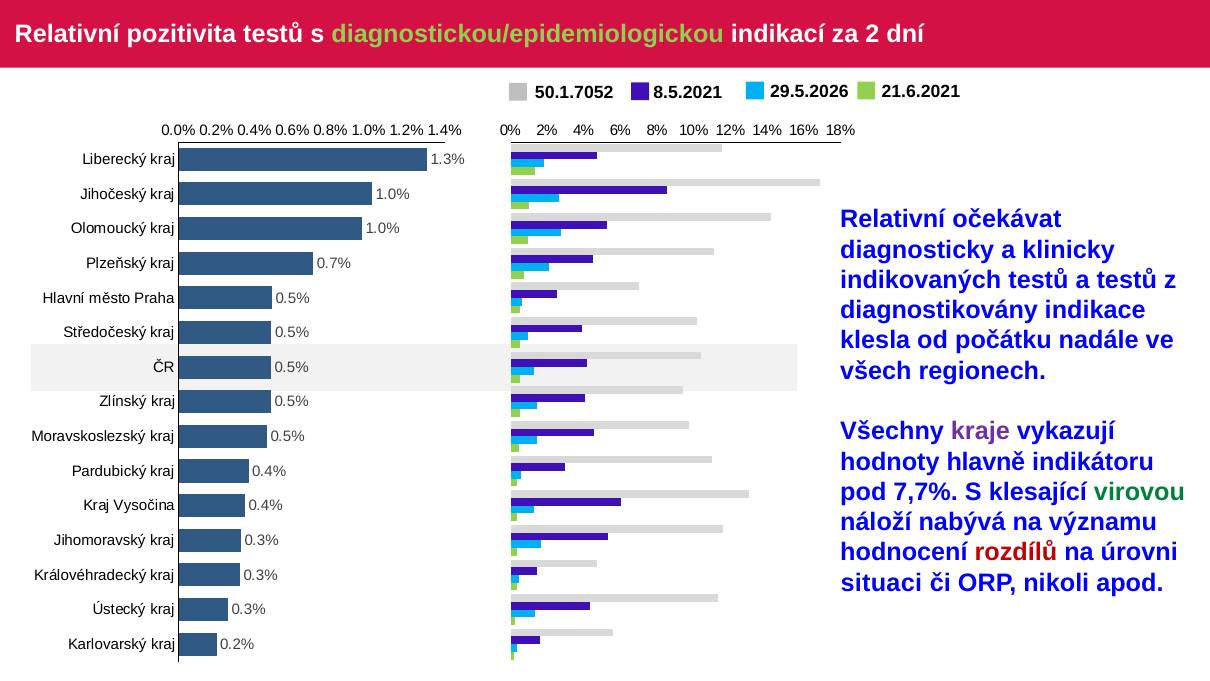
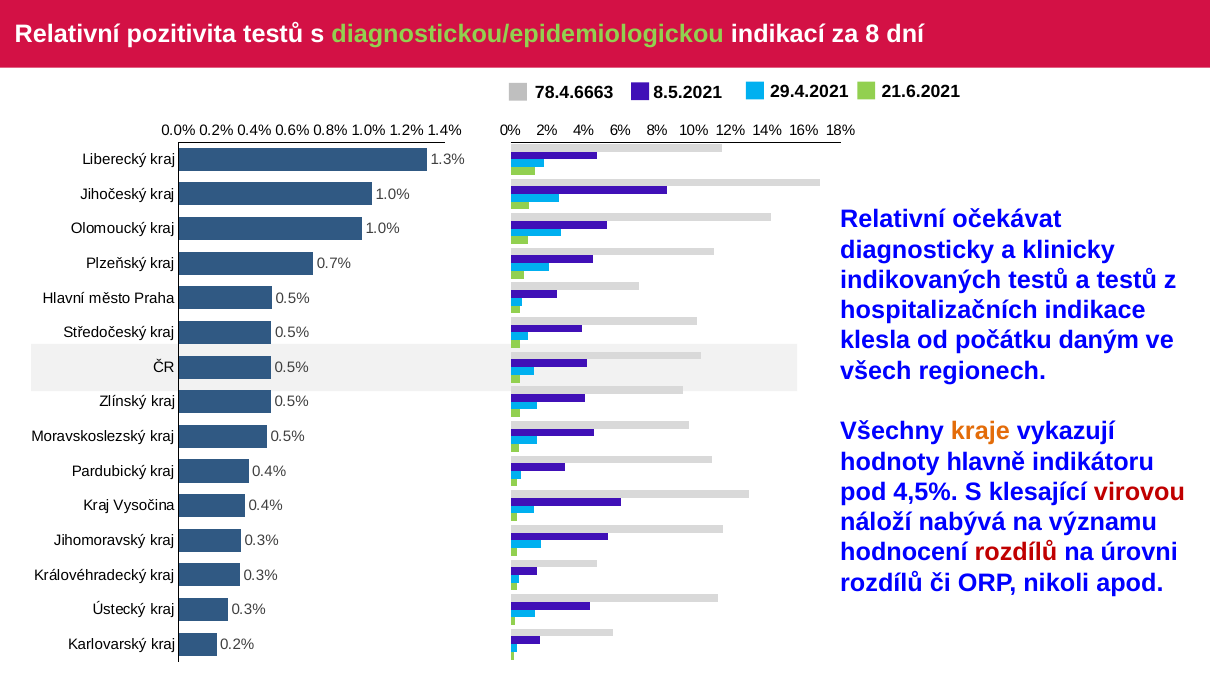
2: 2 -> 8 (872, 34)
50.1.7052: 50.1.7052 -> 78.4.6663 (574, 93)
29.5.2026: 29.5.2026 -> 29.4.2021 (809, 92)
diagnostikovány: diagnostikovány -> hospitalizačních (939, 310)
nadále: nadále -> daným (1099, 340)
kraje colour: purple -> orange (980, 431)
7,7%: 7,7% -> 4,5% (926, 492)
virovou colour: green -> red (1139, 492)
situaci: situaci -> rozdílů (881, 582)
